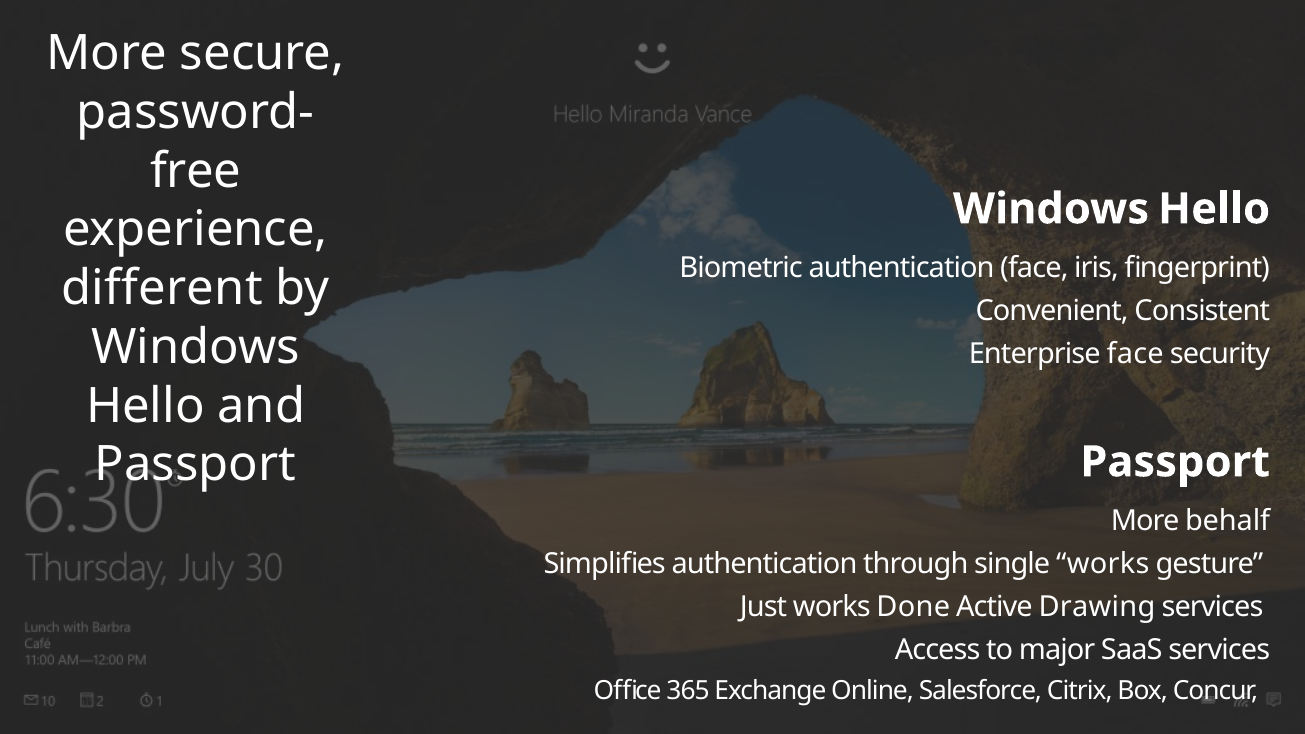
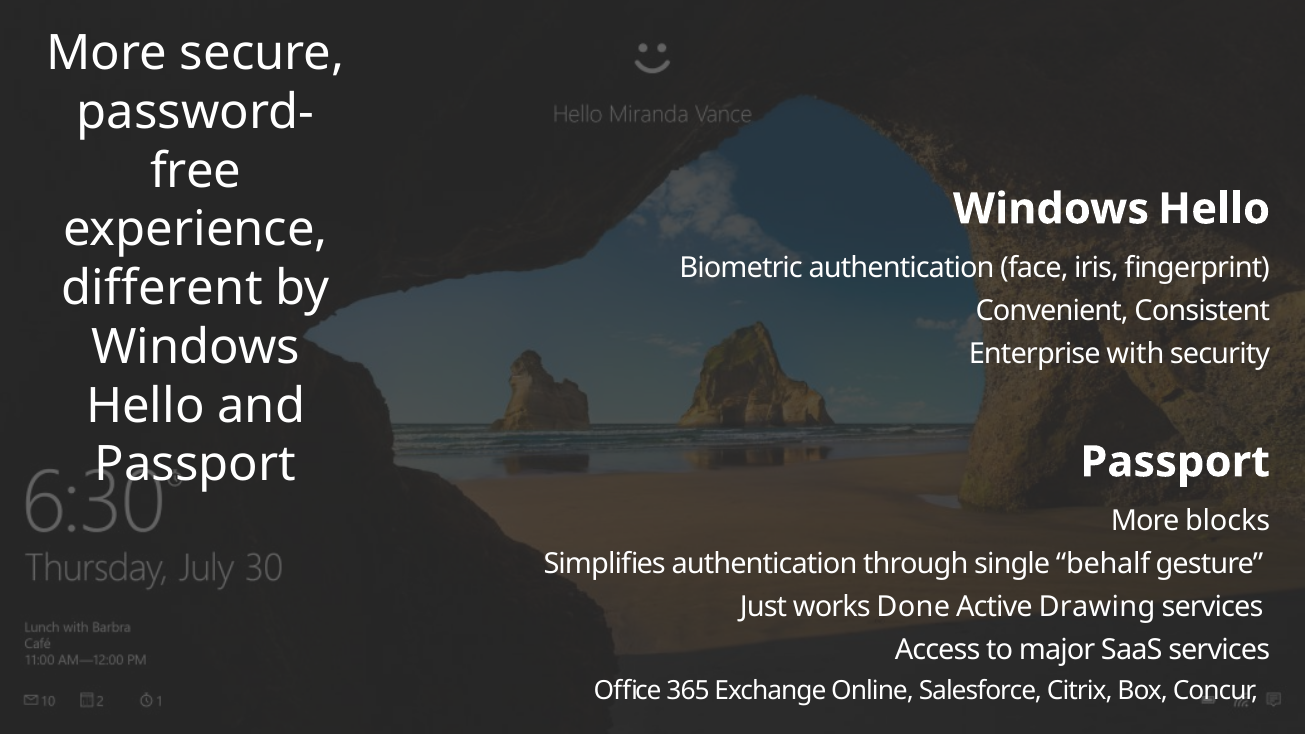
Enterprise face: face -> with (1135, 354)
behalf: behalf -> blocks (1228, 521)
single works: works -> behalf (1103, 564)
